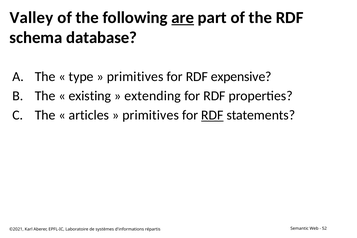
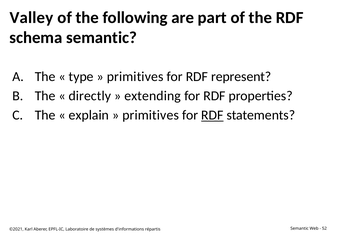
are underline: present -> none (183, 18)
schema database: database -> semantic (102, 38)
expensive: expensive -> represent (241, 77)
existing: existing -> directly (90, 96)
articles: articles -> explain (89, 115)
